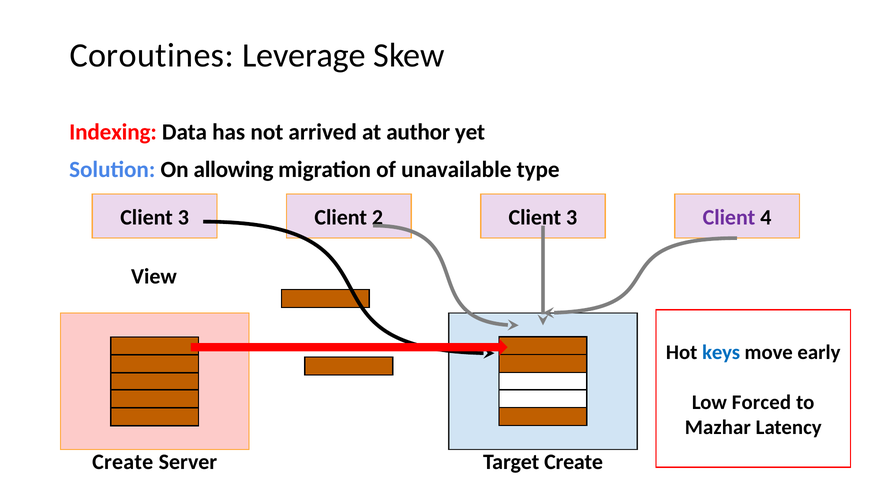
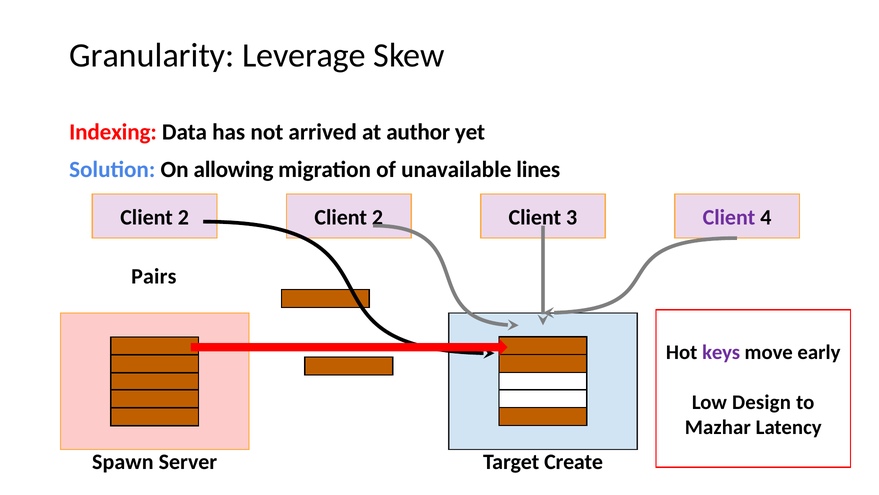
Coroutines: Coroutines -> Granularity (152, 55)
type: type -> lines (538, 169)
3: 3 -> 2 (183, 217)
View: View -> Pairs (154, 276)
keys colour: blue -> purple (721, 352)
Forced: Forced -> Design (761, 402)
Create: Create -> Spawn (123, 461)
